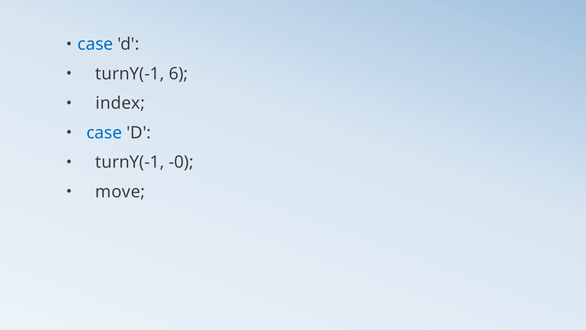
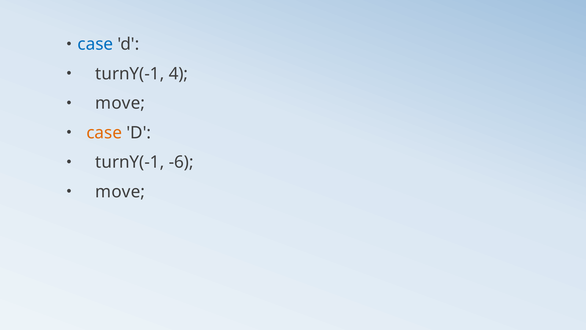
6: 6 -> 4 (178, 74)
index: index -> move (120, 103)
case colour: blue -> orange (104, 133)
-0: -0 -> -6 (181, 162)
